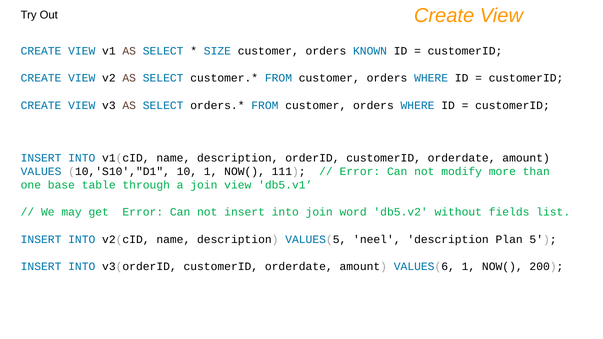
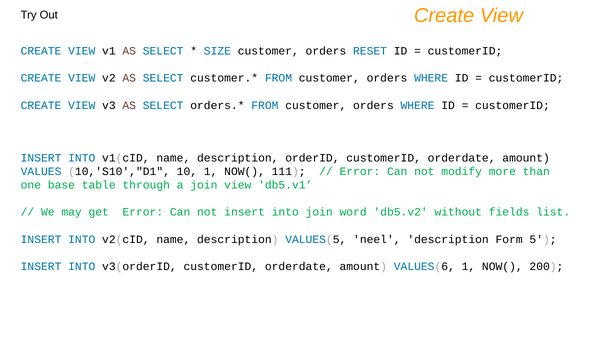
KNOWN: KNOWN -> RESET (370, 51)
Plan: Plan -> Form (509, 239)
